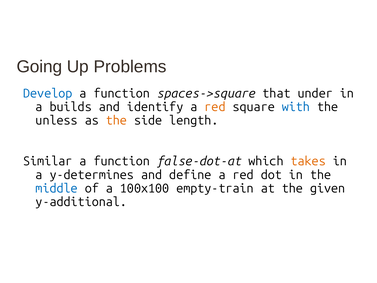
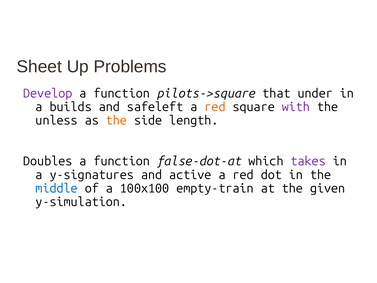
Going: Going -> Sheet (39, 67)
Develop colour: blue -> purple (48, 93)
spaces->square: spaces->square -> pilots->square (206, 93)
identify: identify -> safeleft (155, 107)
with colour: blue -> purple (296, 107)
Similar: Similar -> Doubles (48, 161)
takes colour: orange -> purple (308, 161)
y-determines: y-determines -> y-signatures (92, 175)
define: define -> active (190, 175)
y-additional: y-additional -> y-simulation (81, 202)
